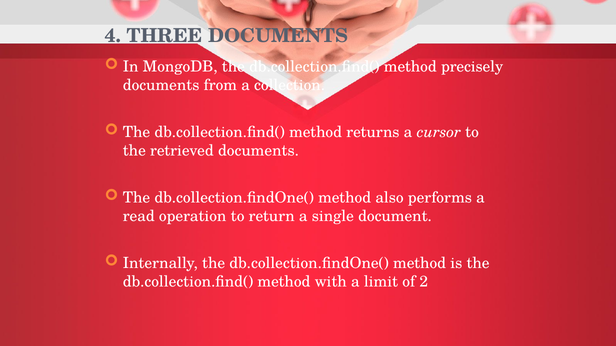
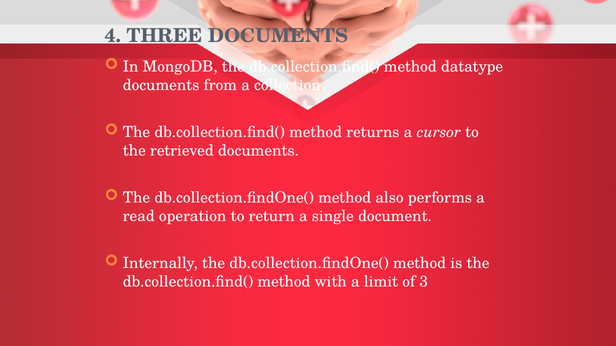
precisely: precisely -> datatype (472, 67)
2: 2 -> 3 (424, 282)
